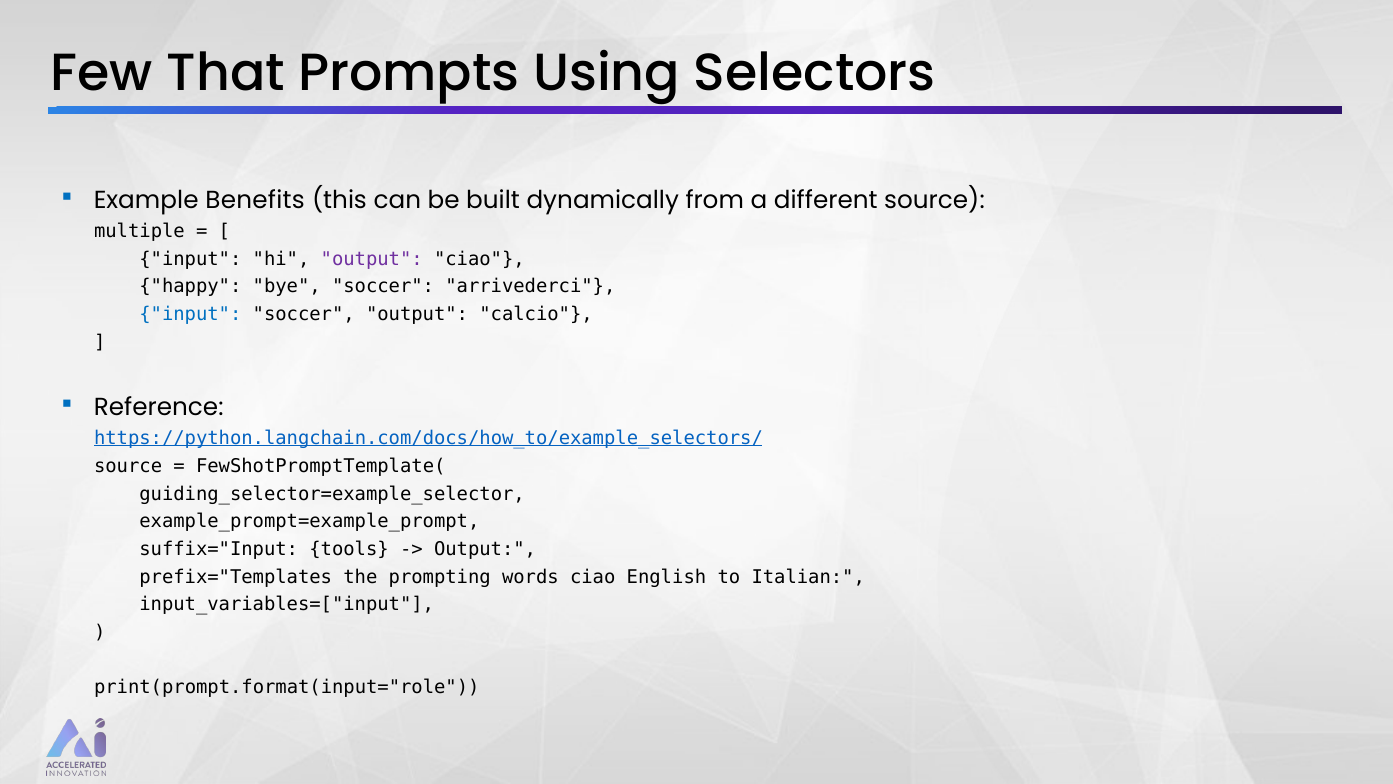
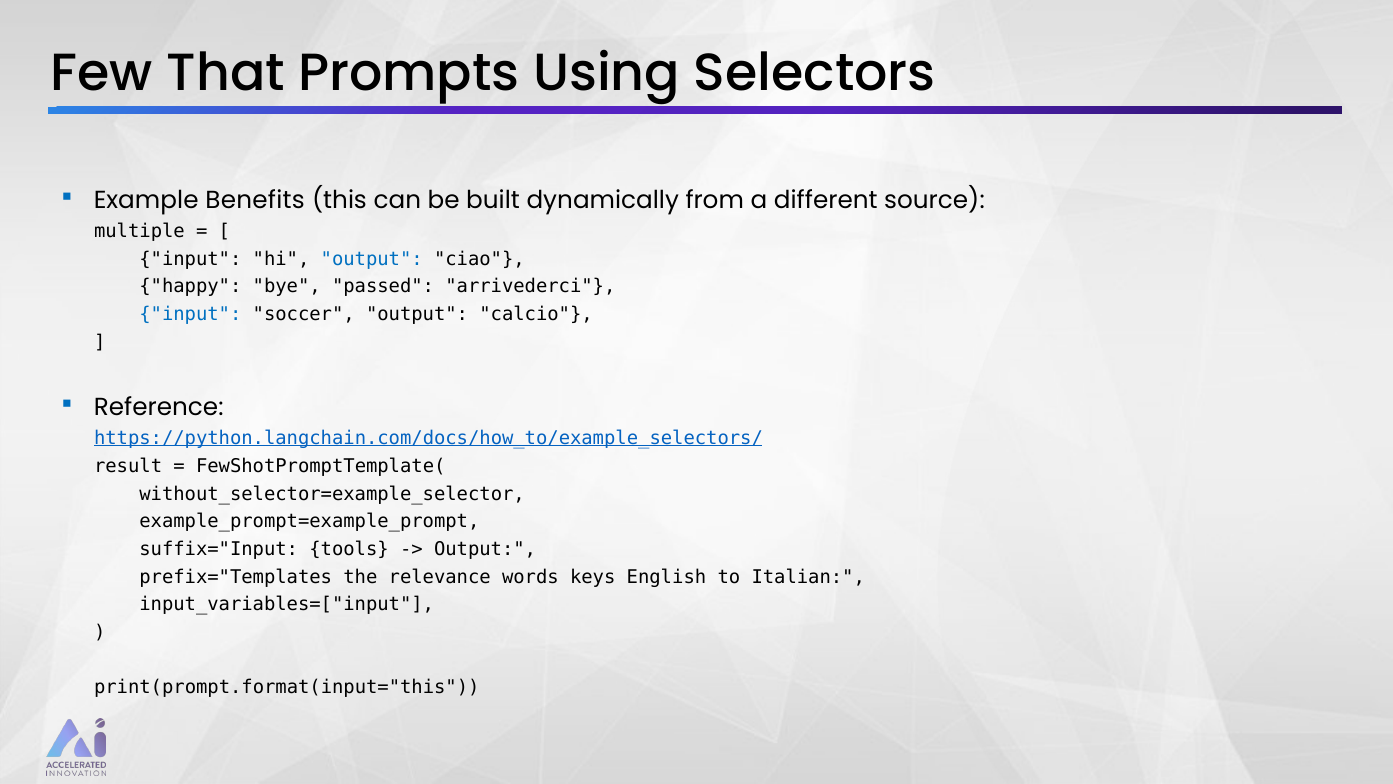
output colour: purple -> blue (372, 259)
bye soccer: soccer -> passed (383, 287)
source: source -> result (128, 466)
guiding_selector=example_selector: guiding_selector=example_selector -> without_selector=example_selector (332, 494)
prompting: prompting -> relevance (440, 576)
words ciao: ciao -> keys (593, 576)
print(prompt.format(input="role: print(prompt.format(input="role -> print(prompt.format(input="this (287, 687)
